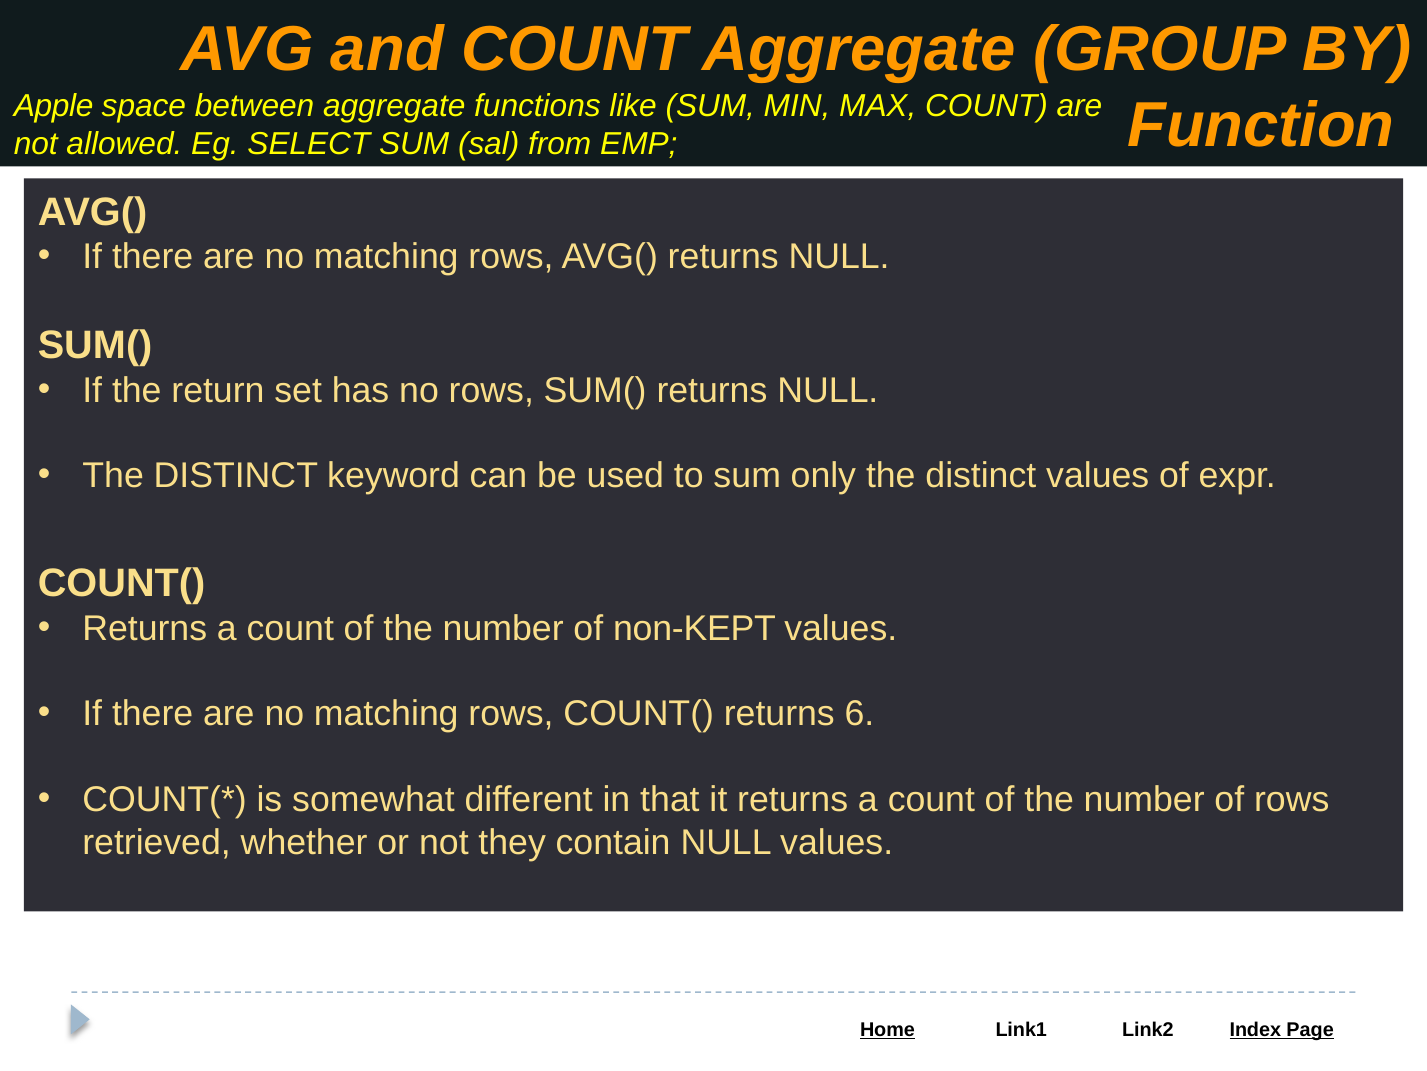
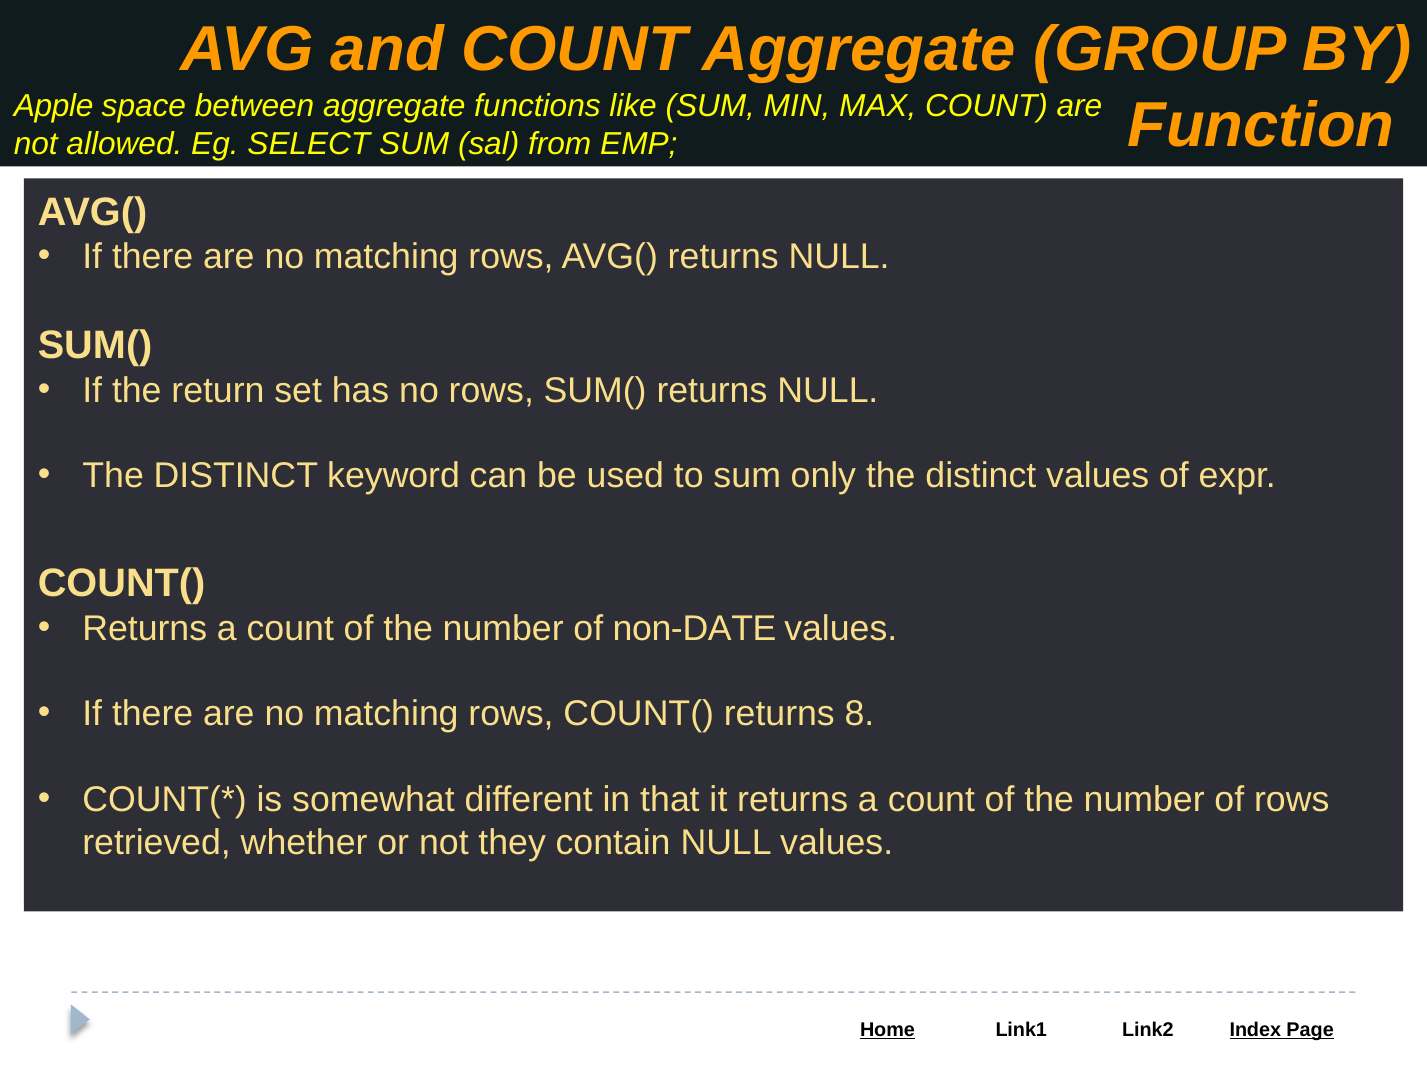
non-KEPT: non-KEPT -> non-DATE (695, 628)
6: 6 -> 8 (860, 714)
